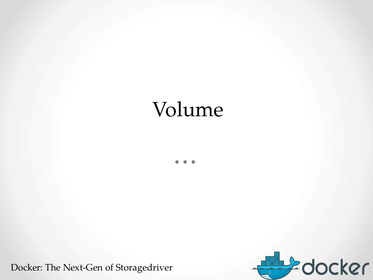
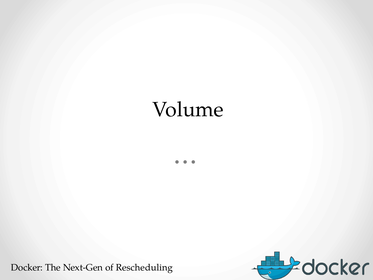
Storagedriver: Storagedriver -> Rescheduling (144, 267)
